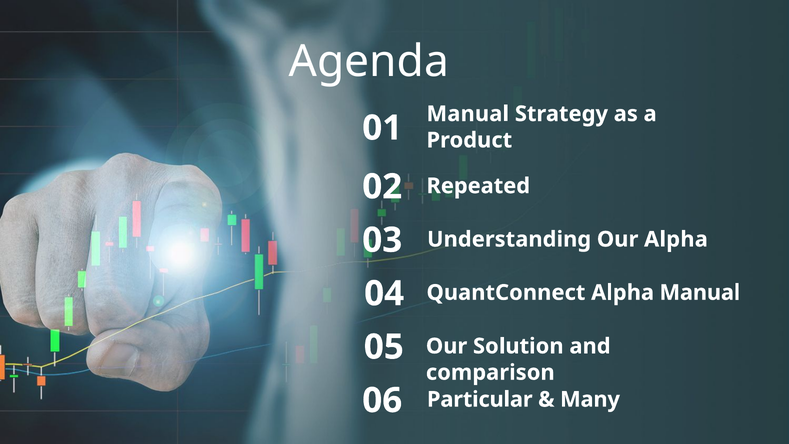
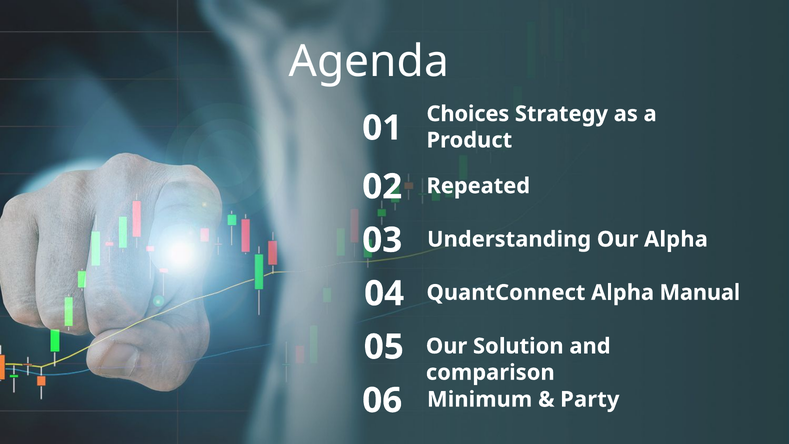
Manual: Manual -> Choices (468, 114)
Particular: Particular -> Minimum (480, 399)
Many: Many -> Party (590, 399)
